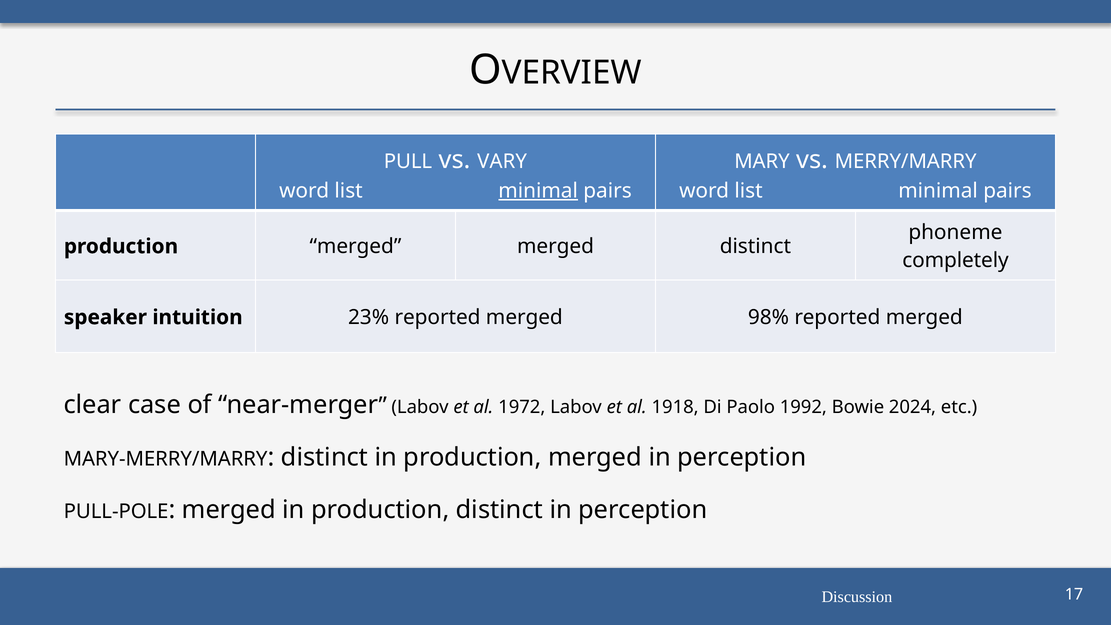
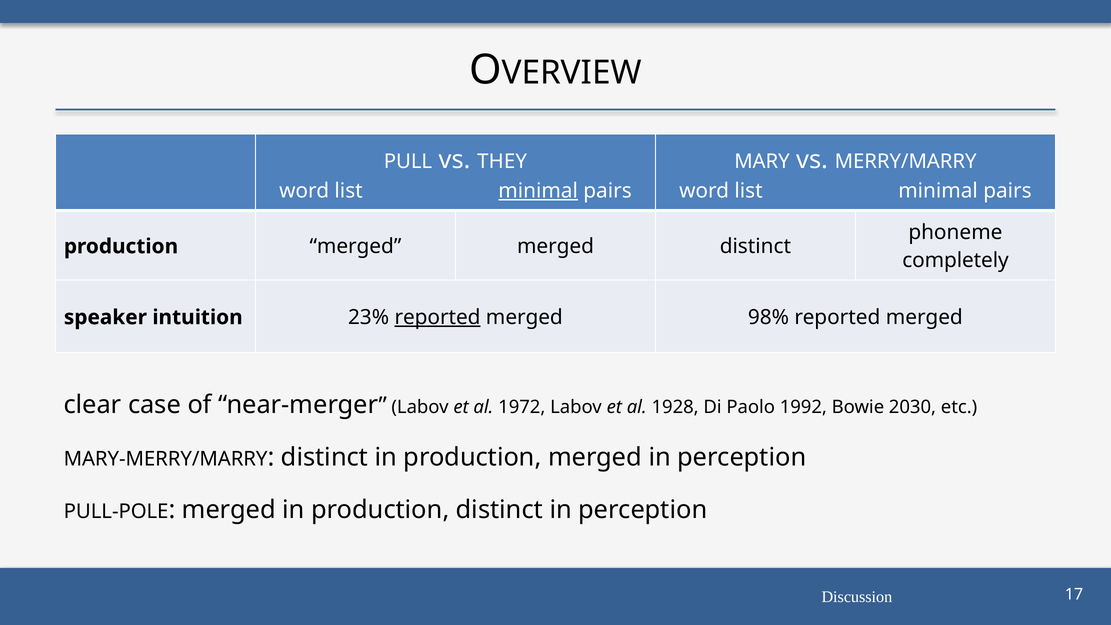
VARY: VARY -> THEY (502, 161)
reported underline: none -> present (438, 317)
1918: 1918 -> 1928 (675, 407)
2024: 2024 -> 2030 (912, 407)
